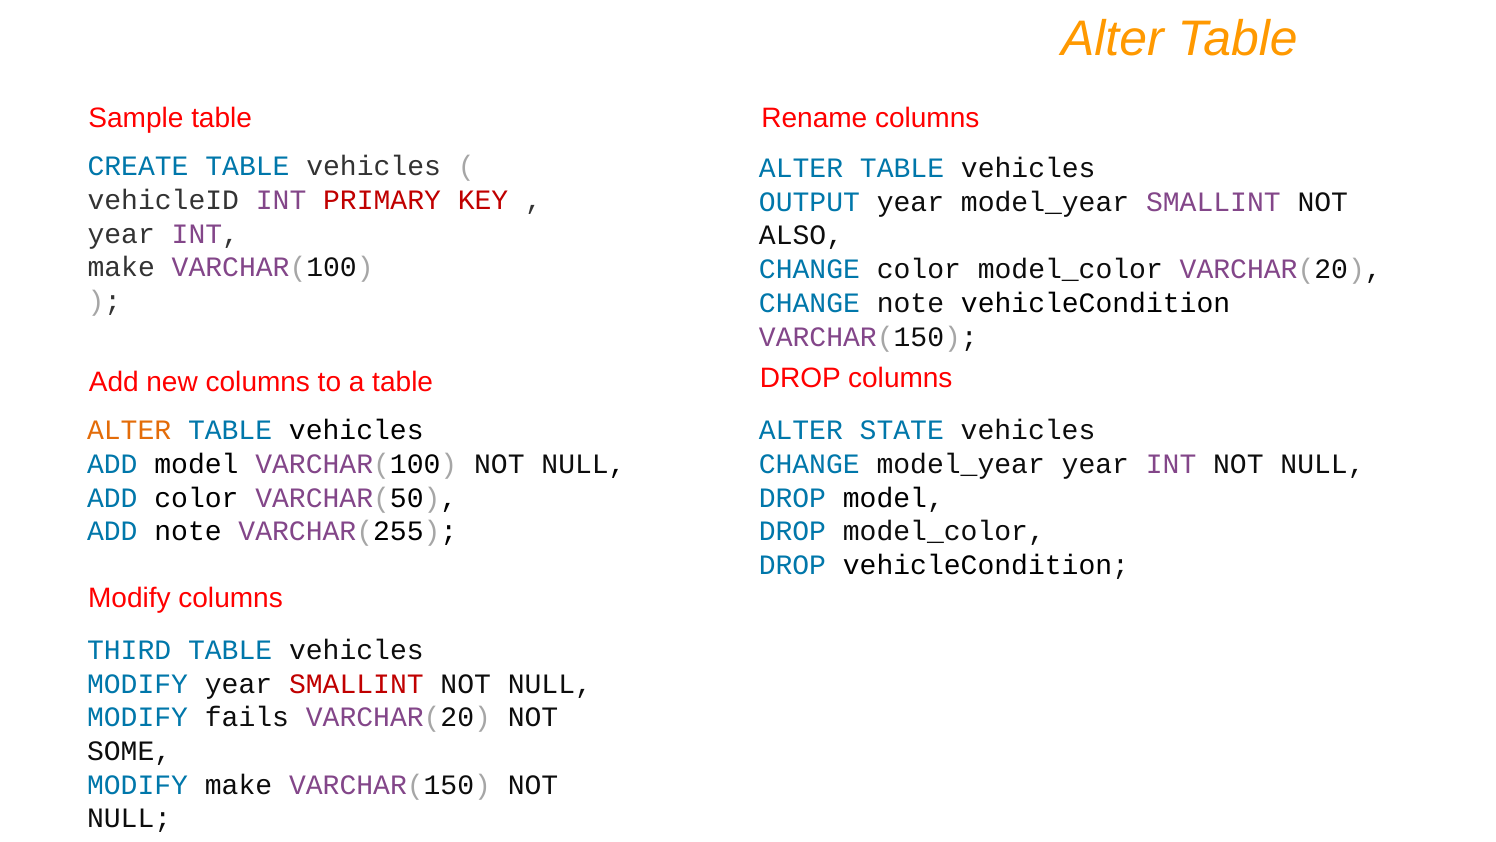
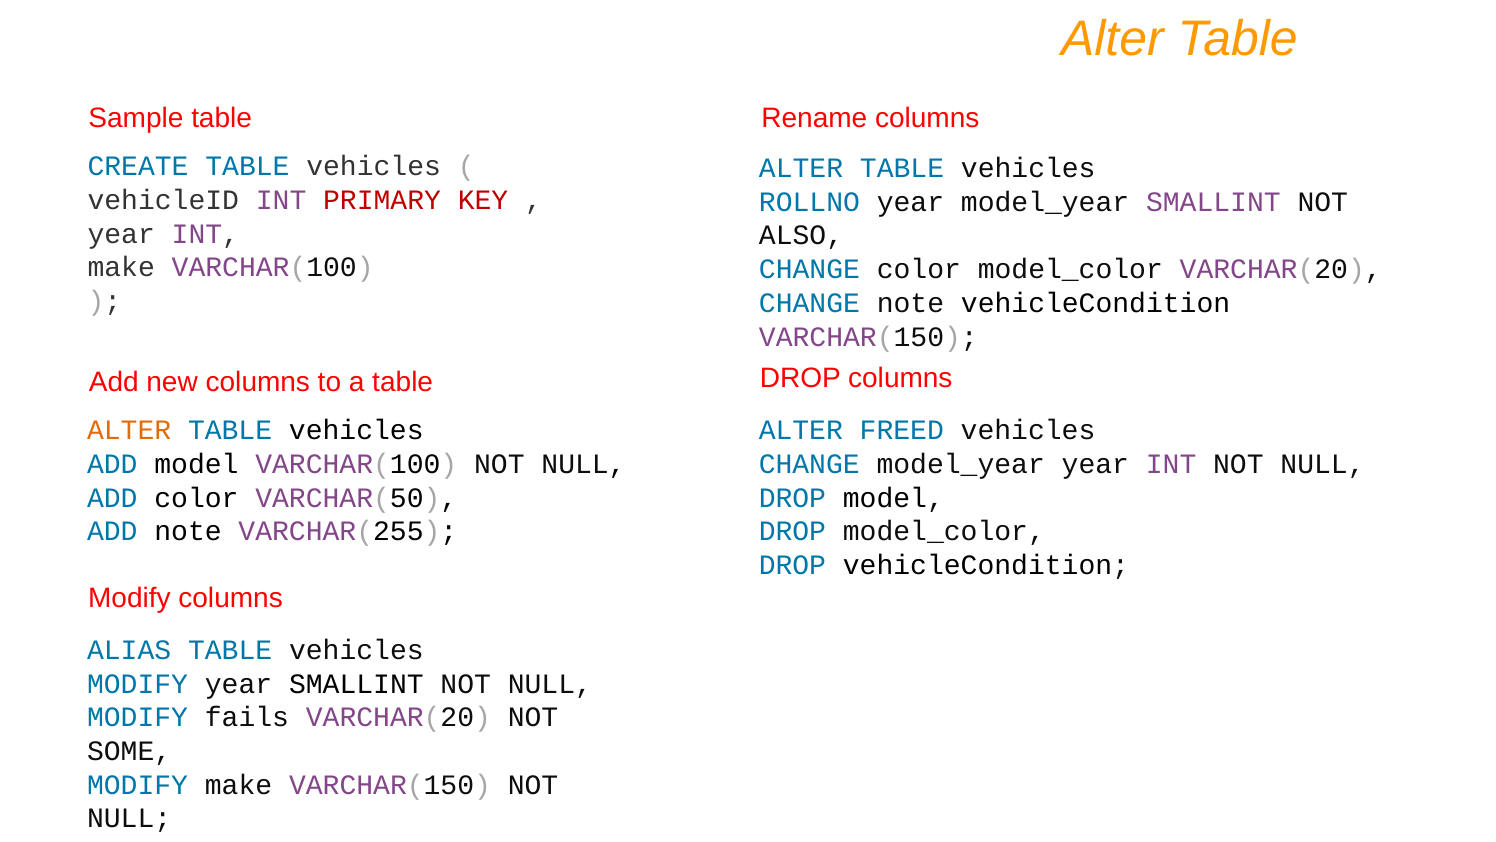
OUTPUT: OUTPUT -> ROLLNO (809, 202)
STATE: STATE -> FREED (902, 430)
THIRD: THIRD -> ALIAS (129, 650)
SMALLINT colour: red -> black (356, 684)
